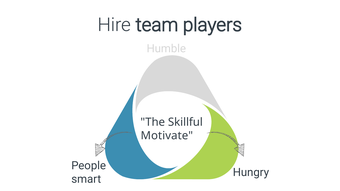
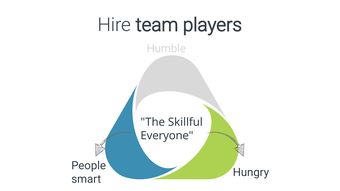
Motivate: Motivate -> Everyone (167, 136)
